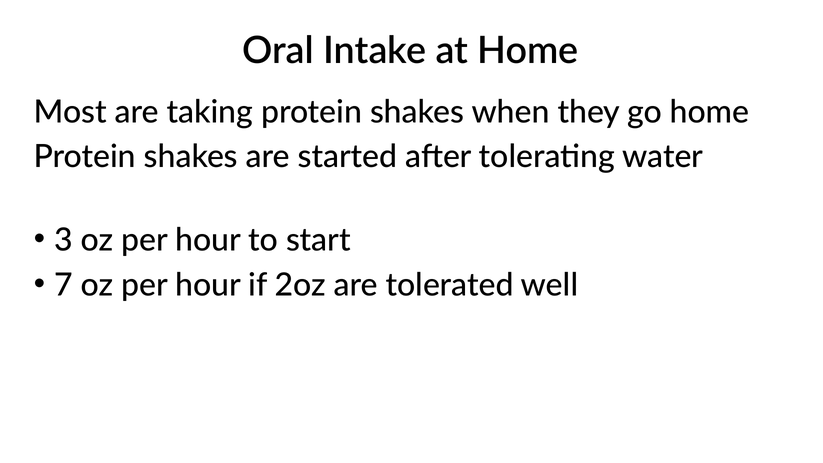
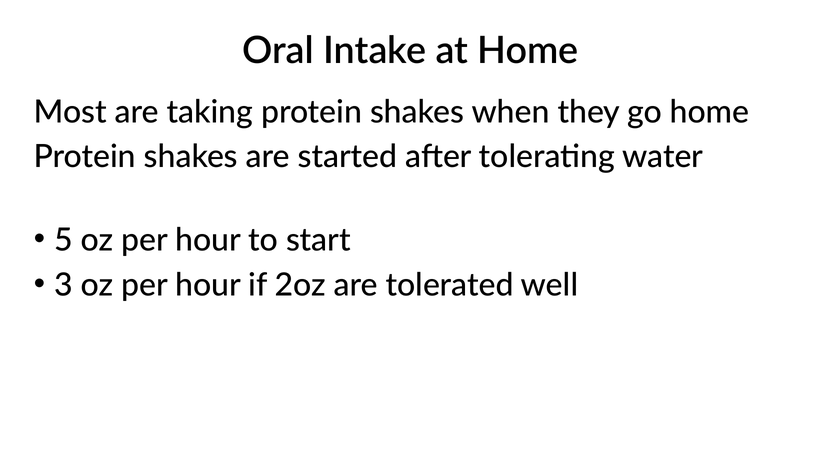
3: 3 -> 5 (64, 240)
7: 7 -> 3 (64, 285)
